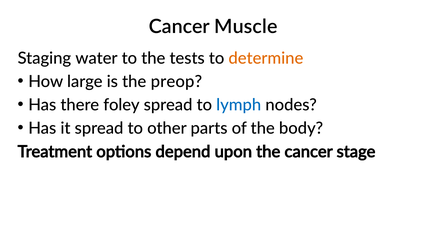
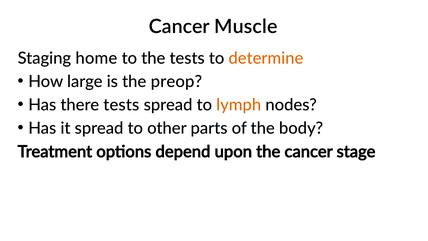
water: water -> home (96, 58)
there foley: foley -> tests (121, 105)
lymph colour: blue -> orange (239, 105)
